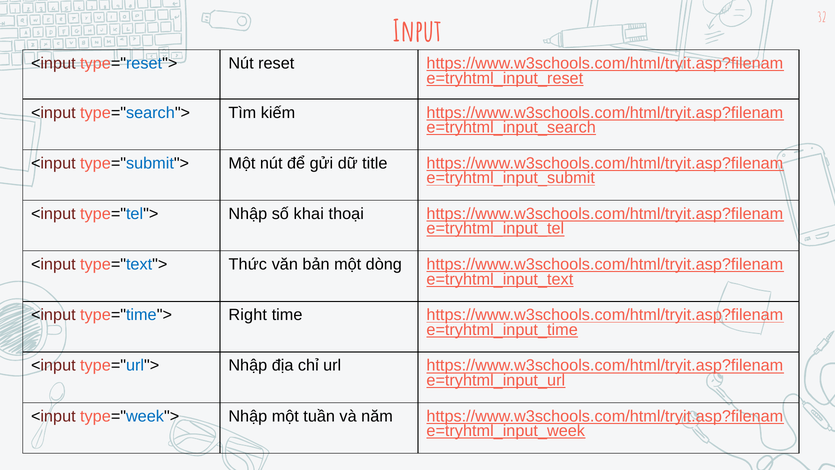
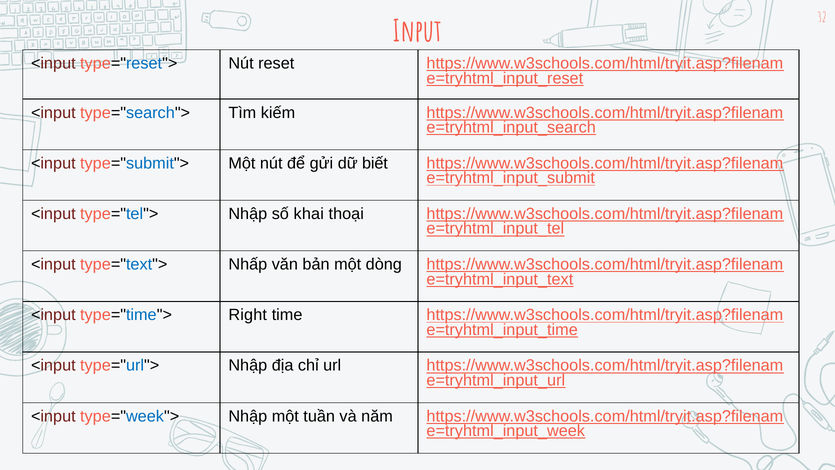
title: title -> biết (375, 163)
Thức: Thức -> Nhấp (248, 264)
